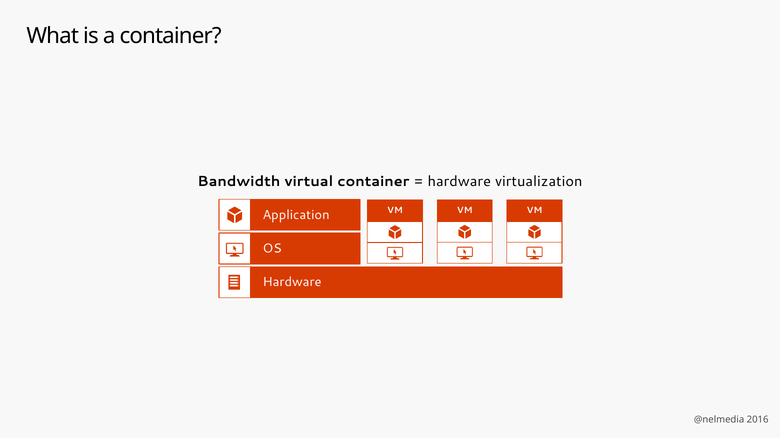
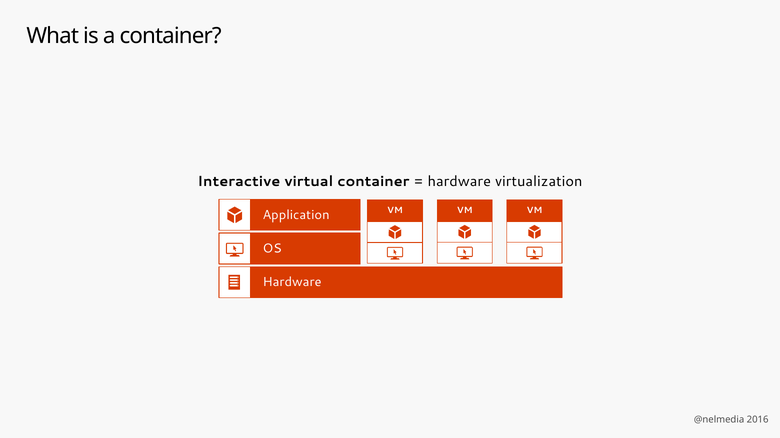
Bandwidth: Bandwidth -> Interactive (239, 182)
